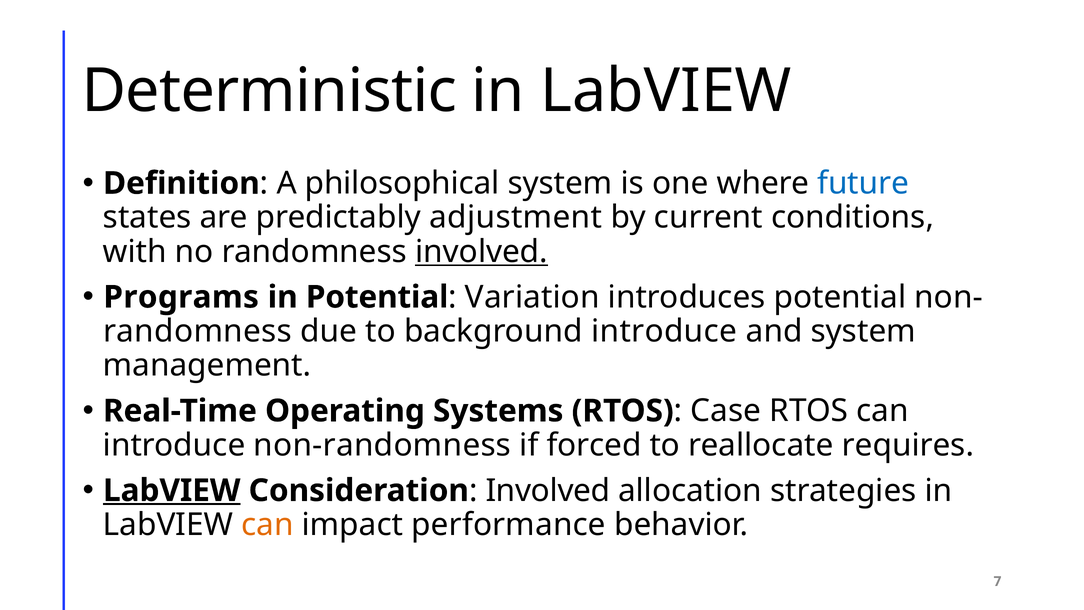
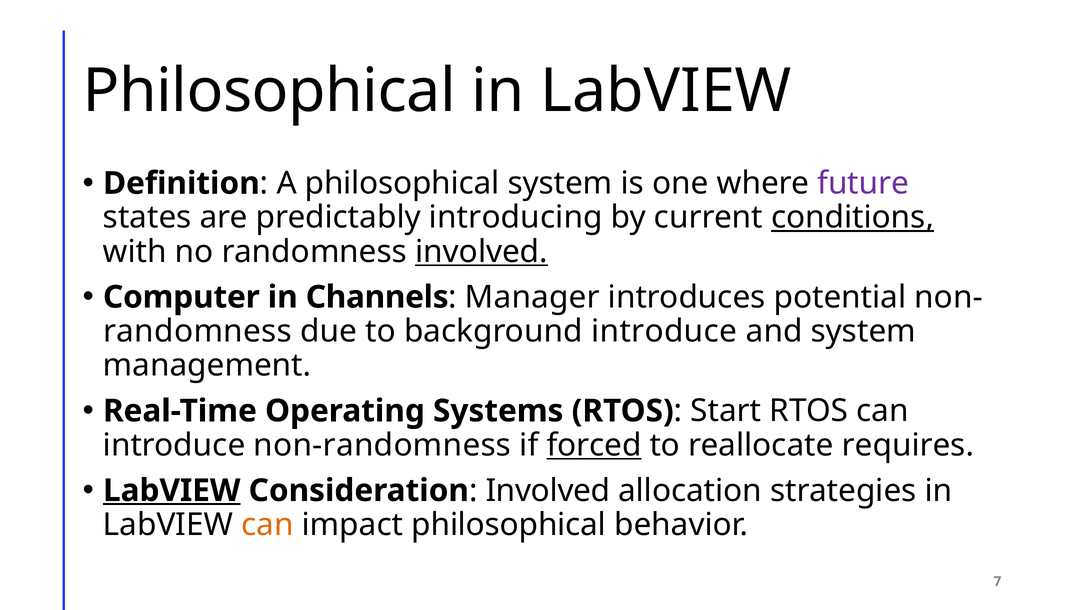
Deterministic: Deterministic -> Philosophical (269, 91)
future colour: blue -> purple (863, 183)
adjustment: adjustment -> introducing (516, 217)
conditions underline: none -> present (853, 217)
Programs: Programs -> Computer (181, 297)
in Potential: Potential -> Channels (377, 297)
Variation: Variation -> Manager (532, 297)
Case: Case -> Start (726, 411)
forced underline: none -> present (594, 445)
impact performance: performance -> philosophical (509, 525)
